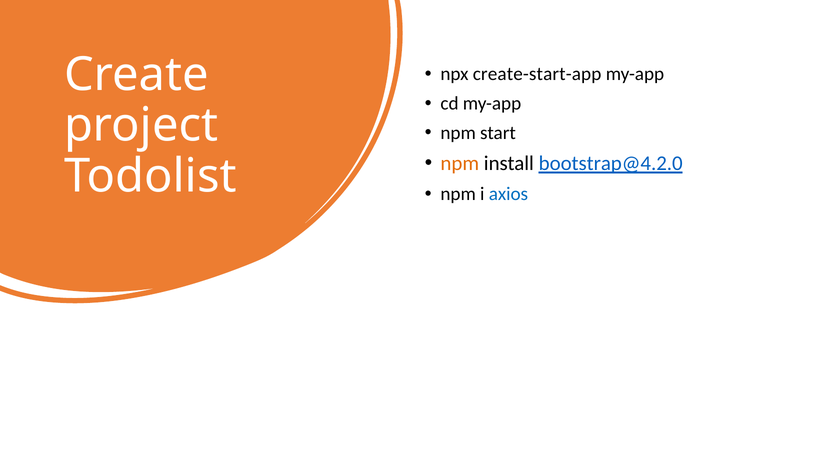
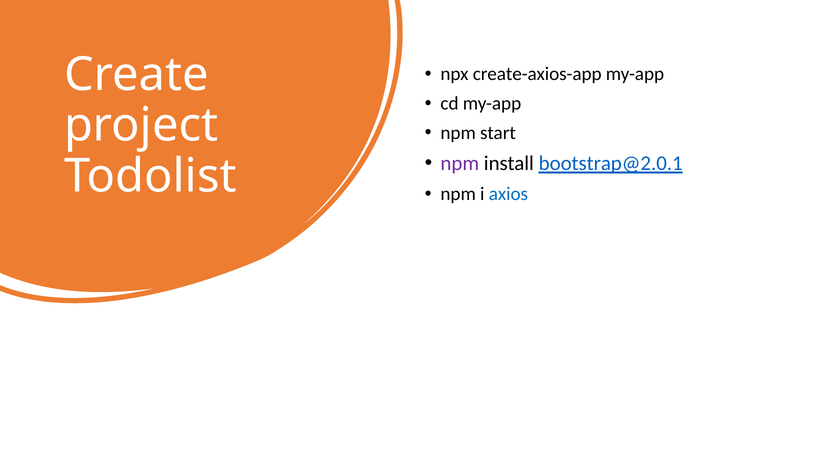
create-start-app: create-start-app -> create-axios-app (537, 74)
npm colour: orange -> purple (460, 163)
bootstrap@4.2.0: bootstrap@4.2.0 -> bootstrap@2.0.1 (611, 163)
